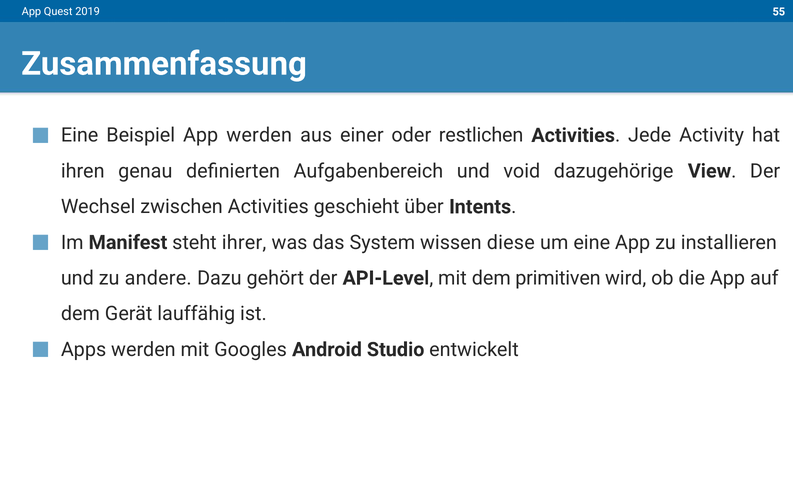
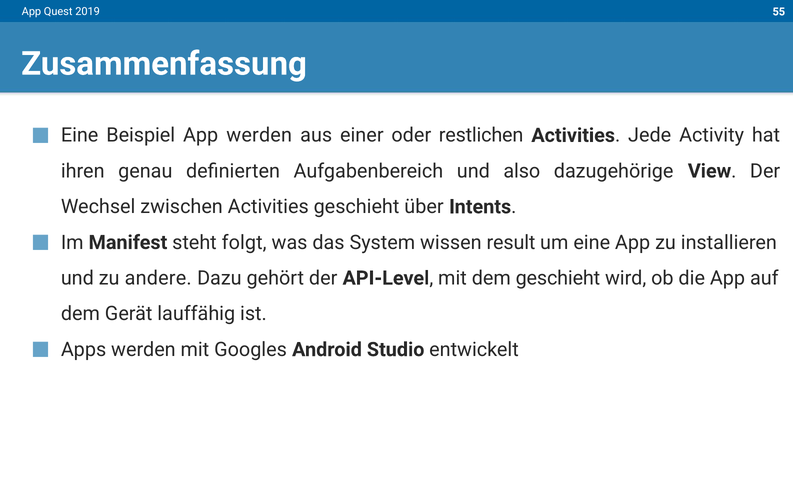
void: void -> also (522, 171)
ihrer: ihrer -> folgt (244, 242)
diese: diese -> result (511, 242)
dem primitiven: primitiven -> geschieht (558, 278)
